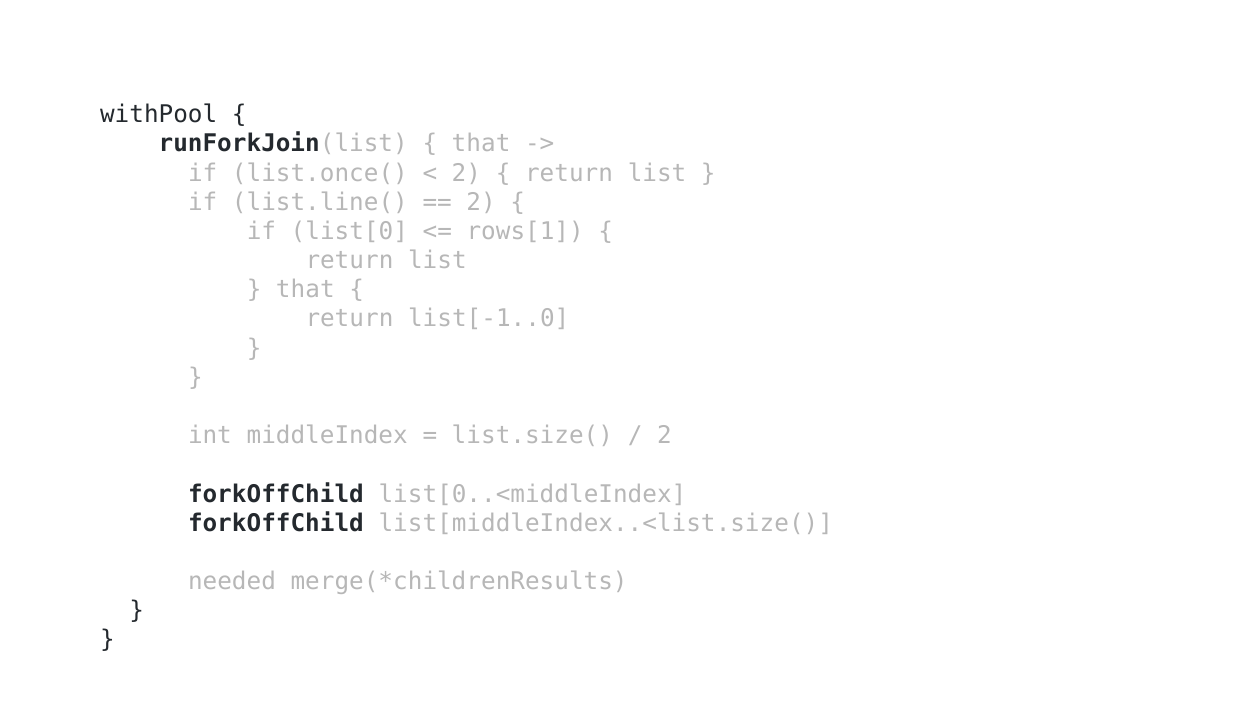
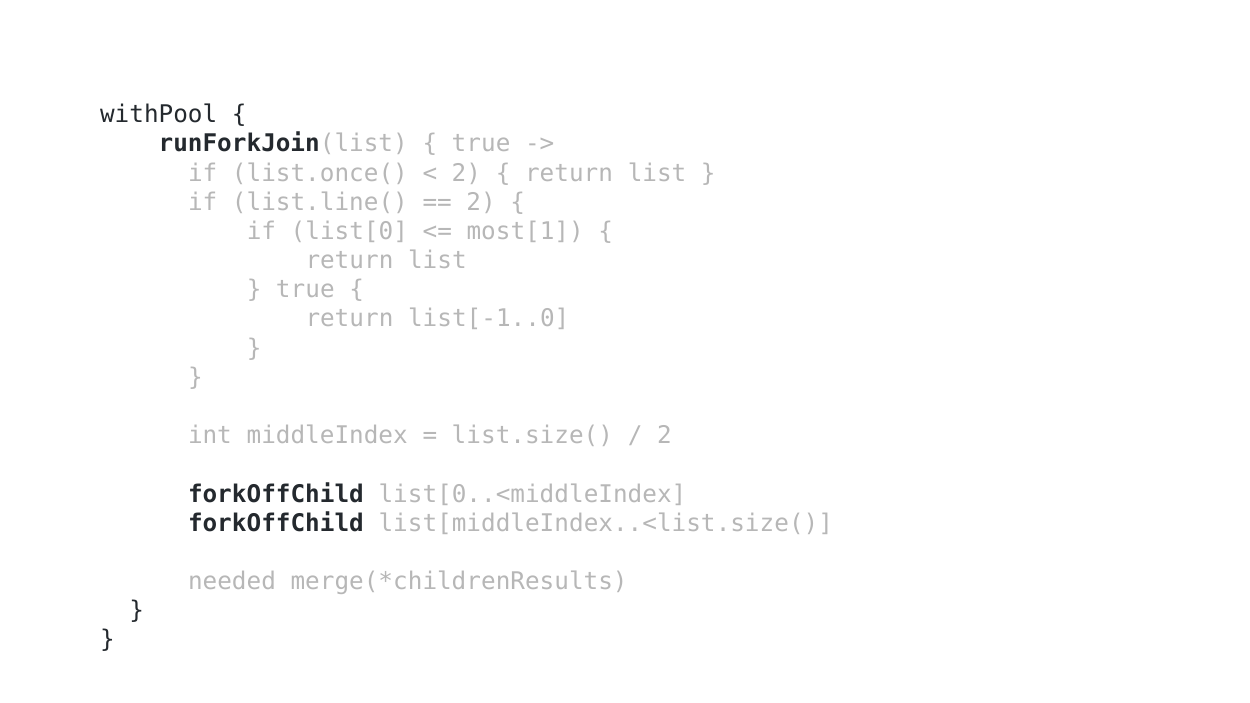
that: that -> true (481, 144)
rows[1: rows[1 -> most[1 (525, 231)
that: that -> true (305, 290)
